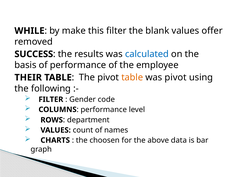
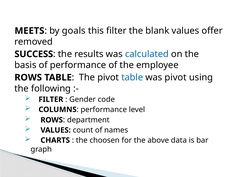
WHILE: WHILE -> MEETS (29, 31)
make: make -> goals (74, 31)
THEIR: THEIR -> ROWS (28, 78)
table colour: orange -> blue (132, 78)
